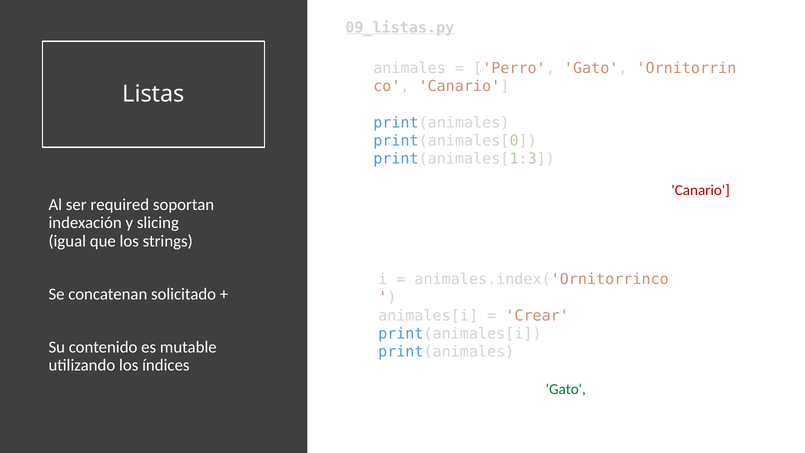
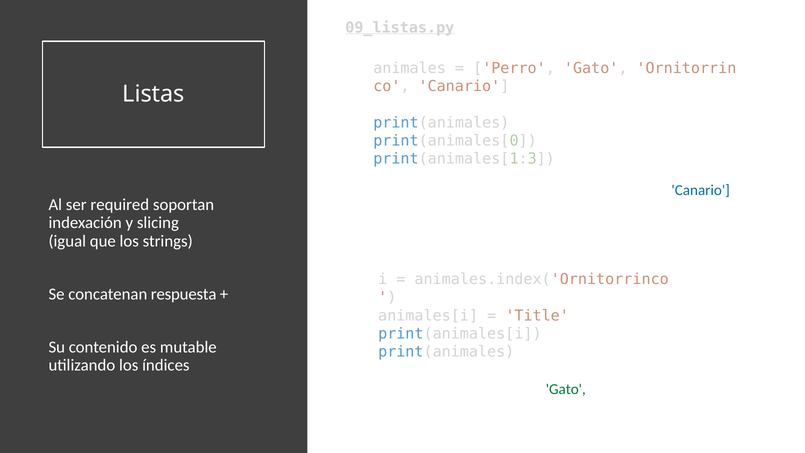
Canario colour: red -> blue (701, 190)
solicitado: solicitado -> respuesta (184, 294)
Crear: Crear -> Title (537, 315)
